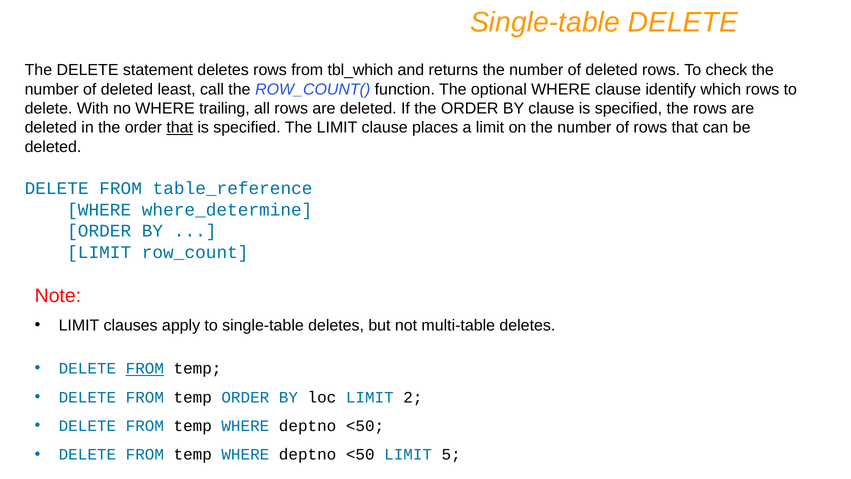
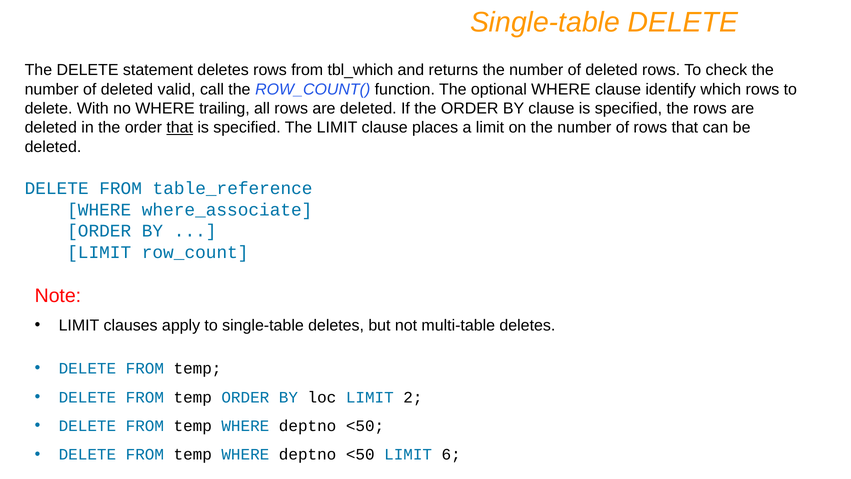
least: least -> valid (176, 89)
where_determine: where_determine -> where_associate (227, 210)
FROM underline: present -> none (145, 368)
5: 5 -> 6 (451, 454)
